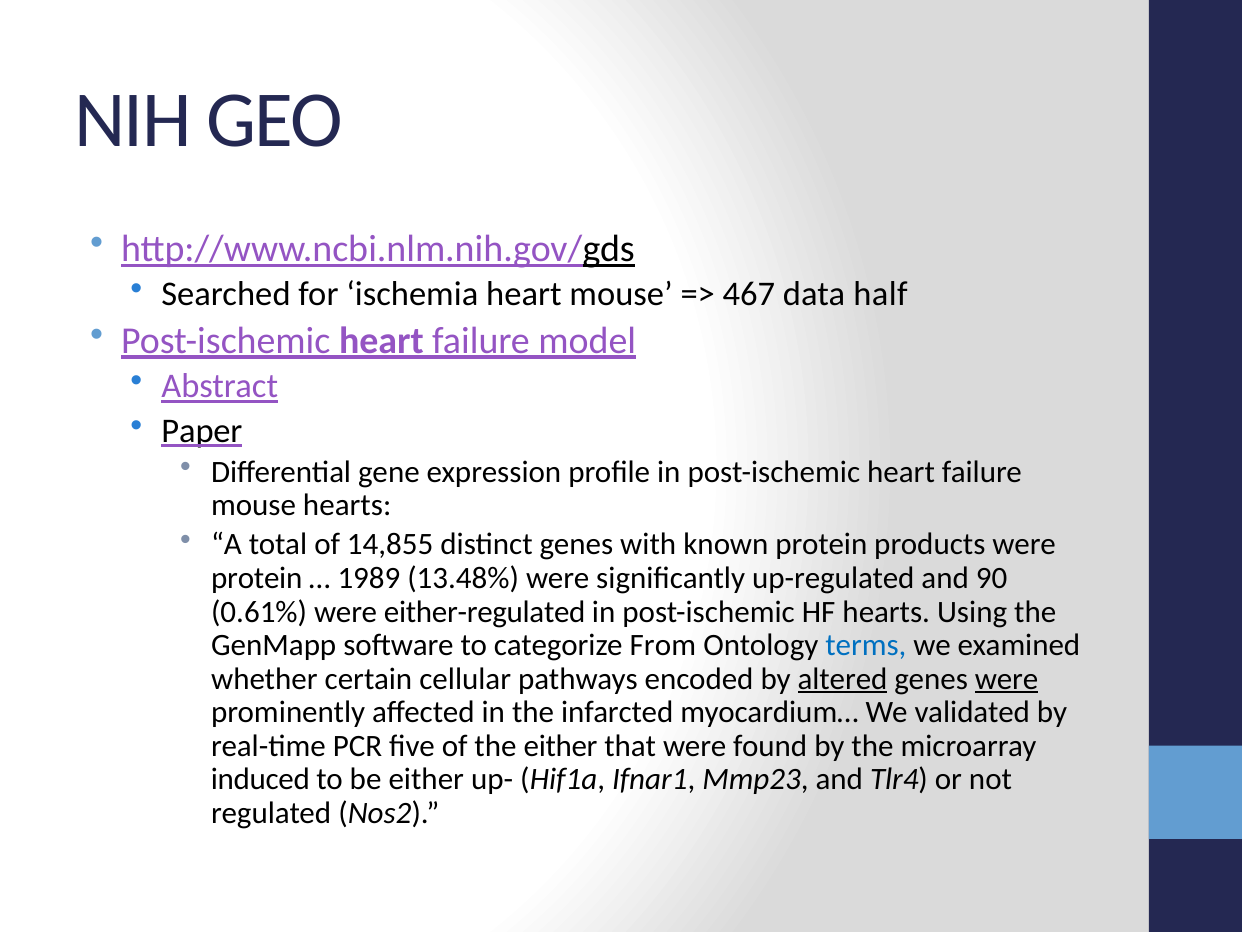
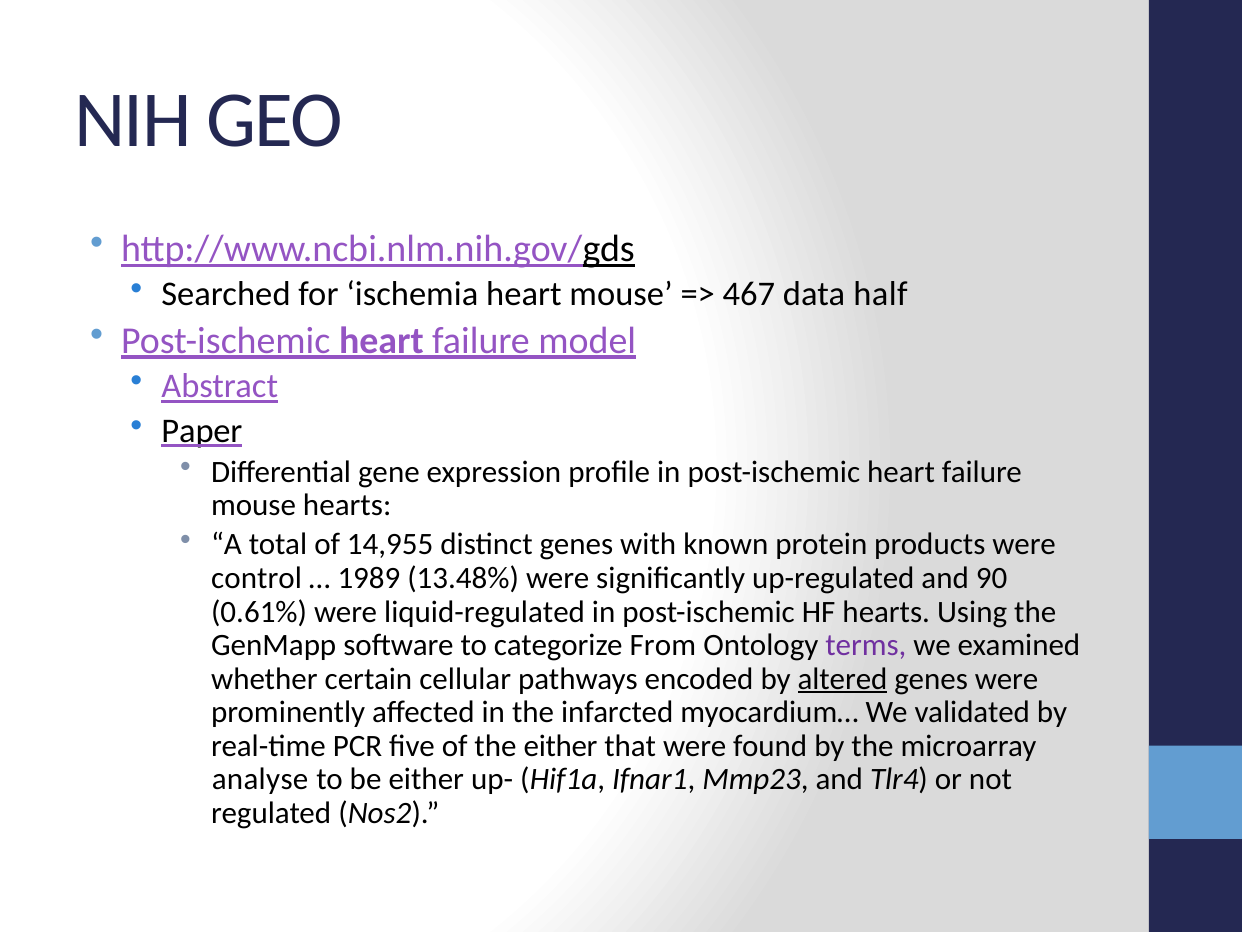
14,855: 14,855 -> 14,955 (390, 544)
protein: protein -> control (257, 578)
either-regulated: either-regulated -> liquid-regulated (485, 611)
terms colour: blue -> purple (866, 645)
were underline: present -> none (1007, 679)
induced: induced -> analyse (260, 779)
